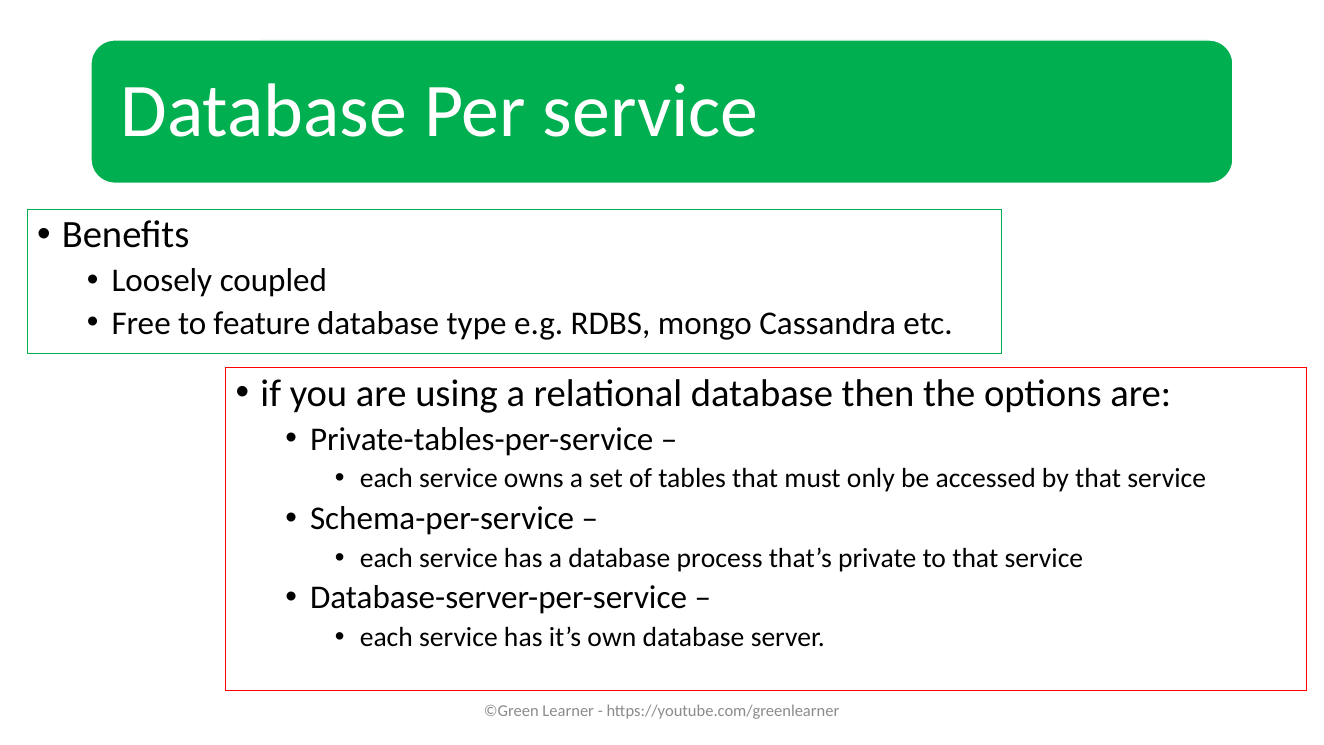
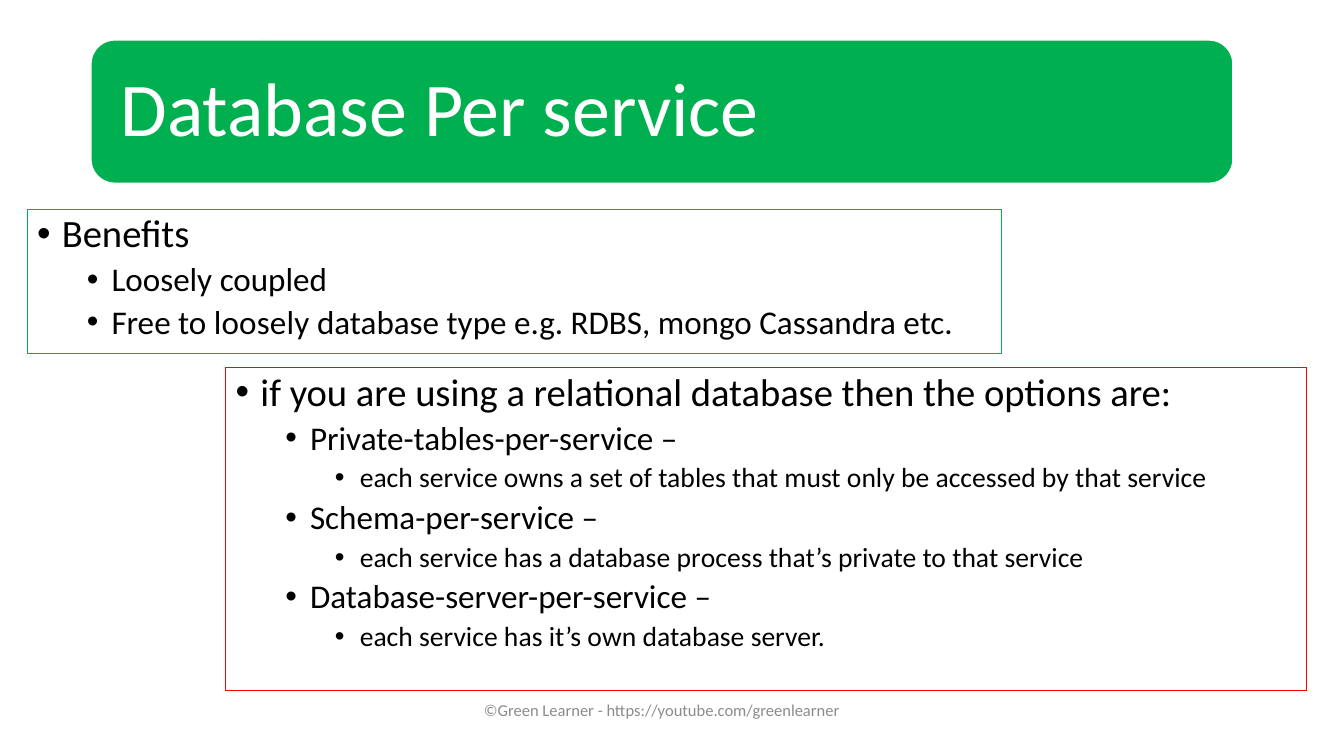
to feature: feature -> loosely (262, 323)
